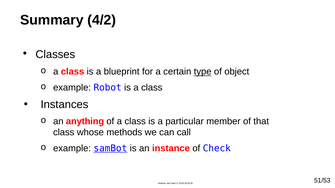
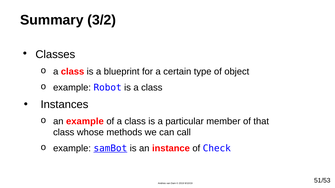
4/2: 4/2 -> 3/2 (102, 20)
type underline: present -> none (203, 72)
an anything: anything -> example (85, 122)
